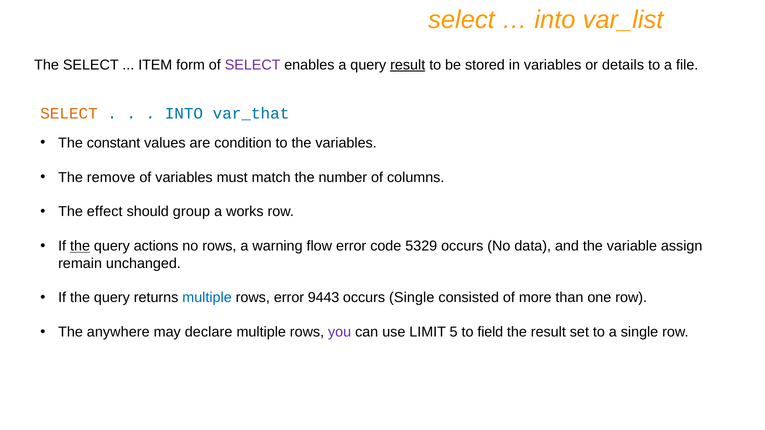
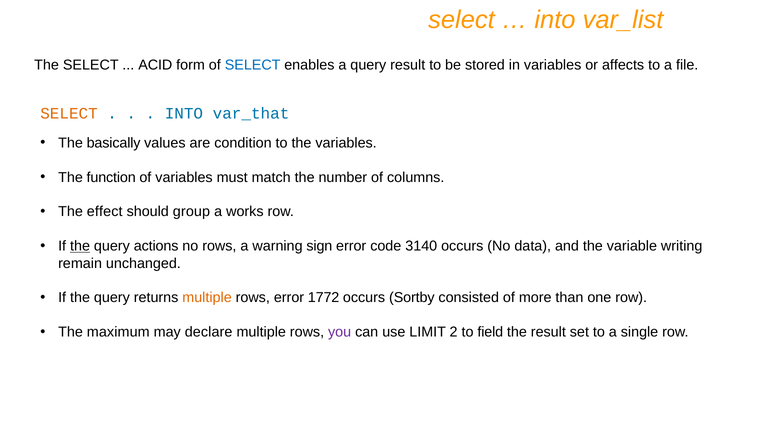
ITEM: ITEM -> ACID (155, 65)
SELECT colour: purple -> blue (253, 65)
result underline: present -> none (408, 65)
details: details -> affects (623, 65)
constant: constant -> basically (114, 143)
remove: remove -> function (111, 177)
flow: flow -> sign (319, 246)
5329: 5329 -> 3140 (421, 246)
assign: assign -> writing (682, 246)
multiple colour: blue -> orange (207, 298)
9443: 9443 -> 1772 (324, 298)
occurs Single: Single -> Sortby (412, 298)
anywhere: anywhere -> maximum (118, 332)
5: 5 -> 2 (454, 332)
